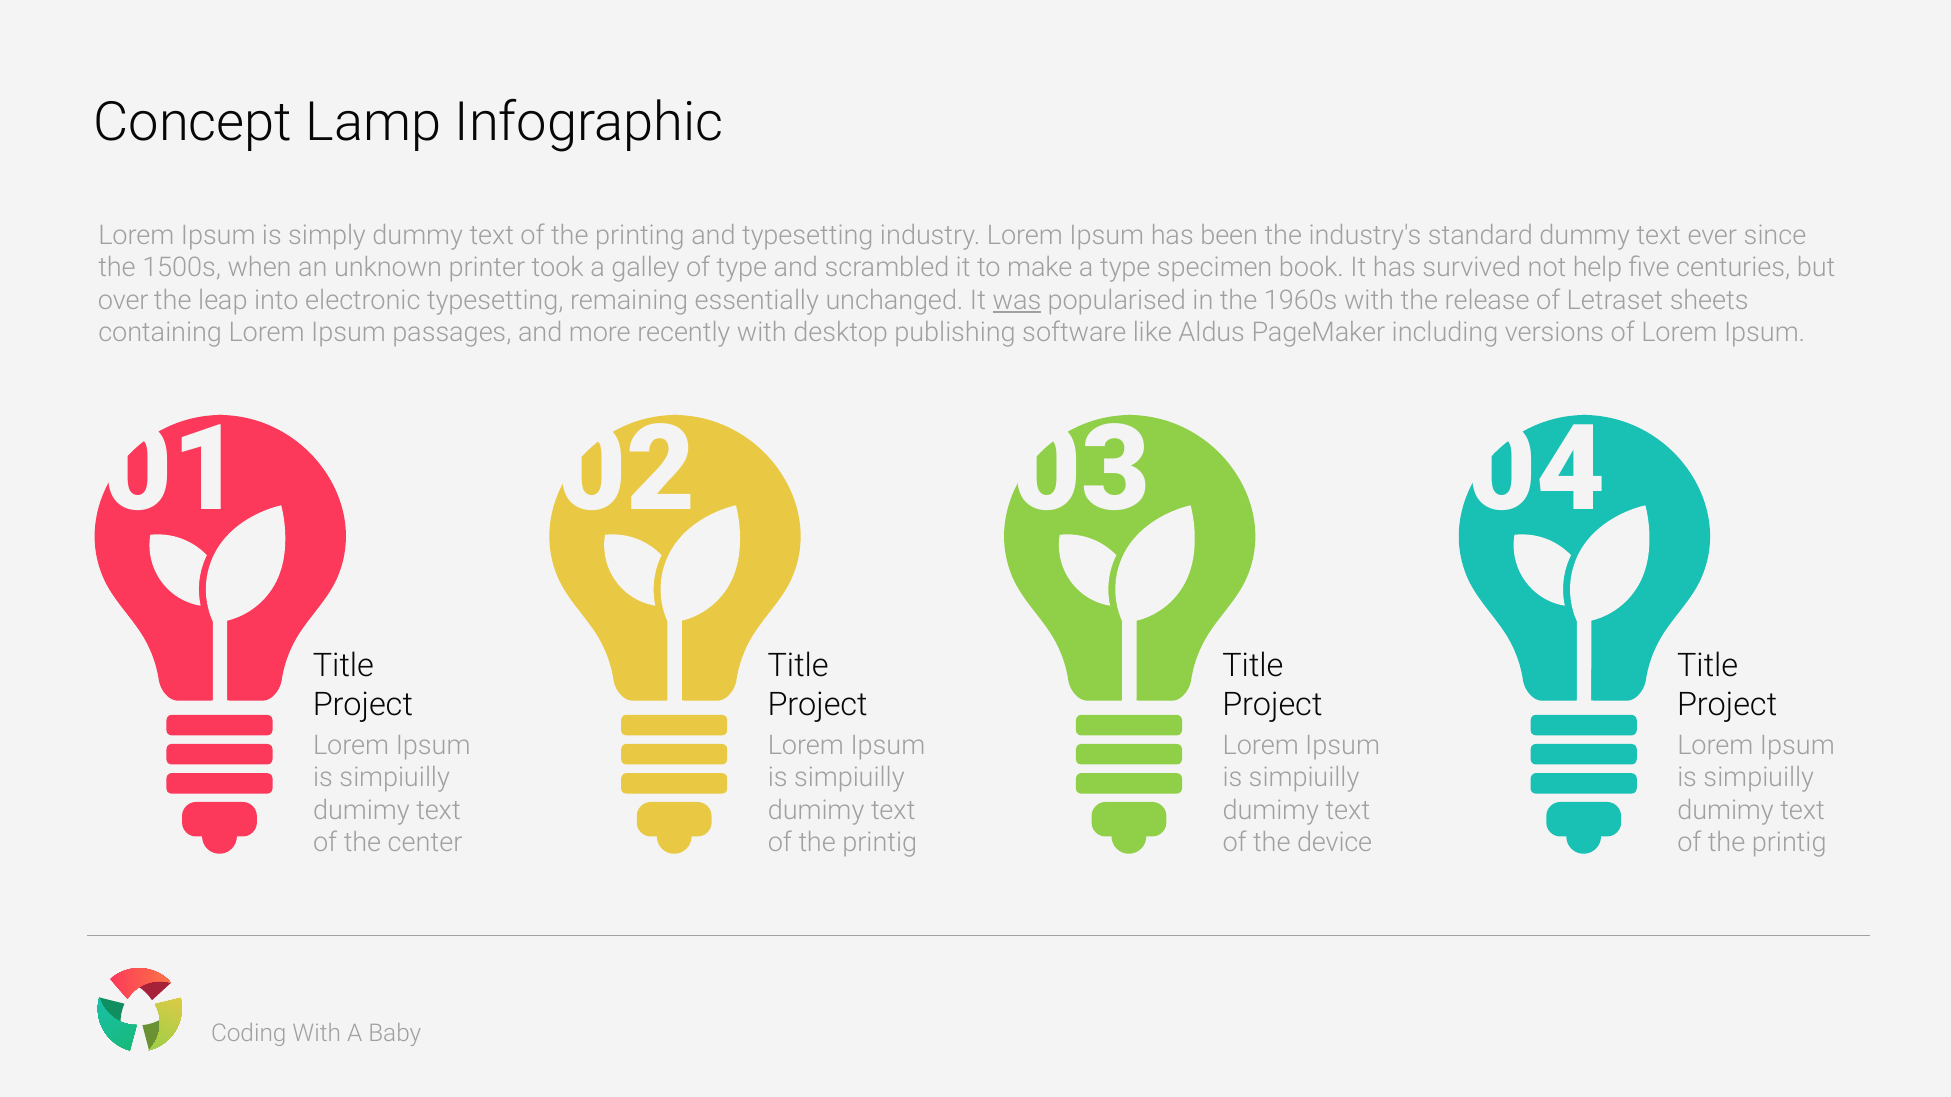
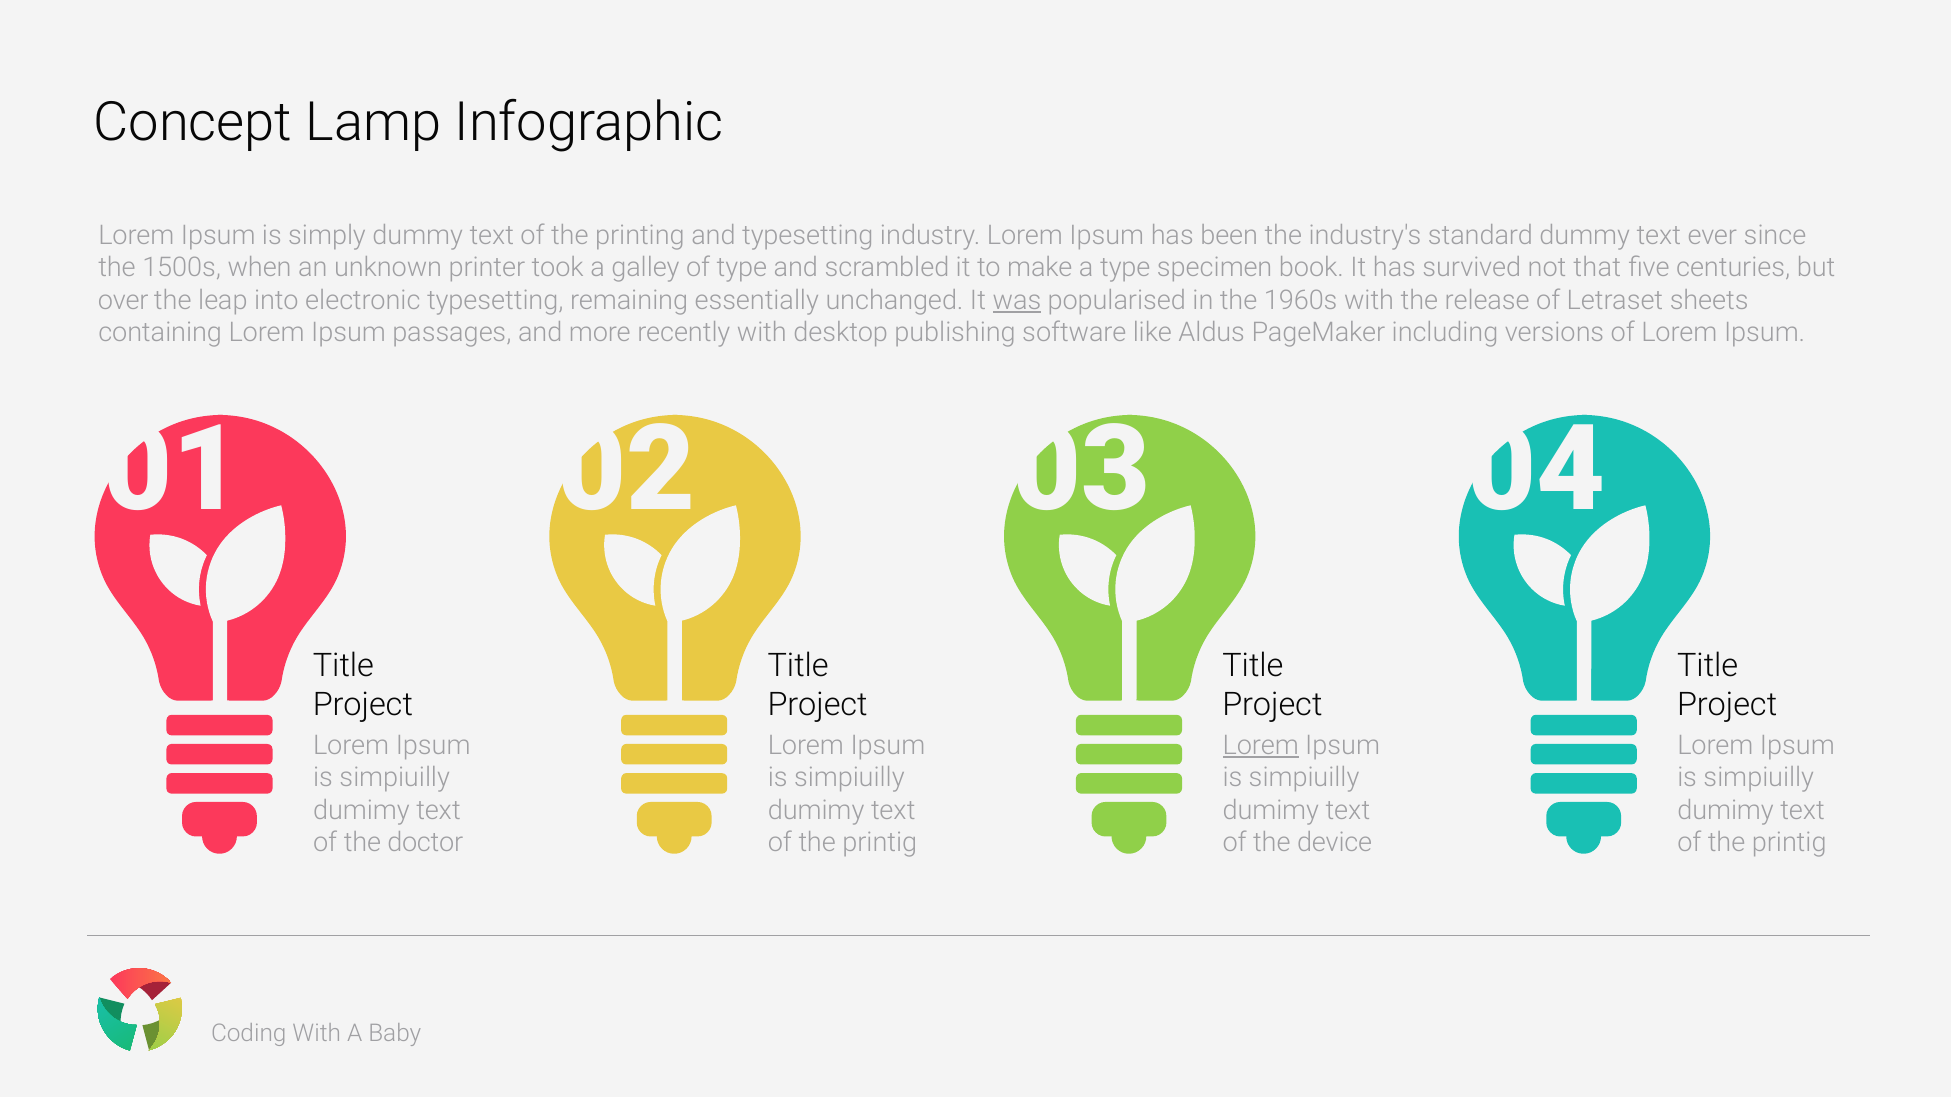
help: help -> that (1597, 268)
Lorem underline: none -> present (1261, 745)
center: center -> doctor (425, 843)
